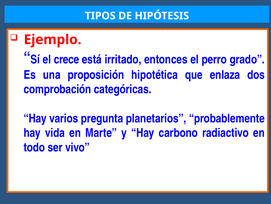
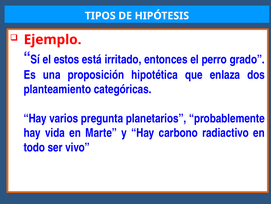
crece: crece -> estos (66, 59)
comprobación: comprobación -> planteamiento (57, 89)
